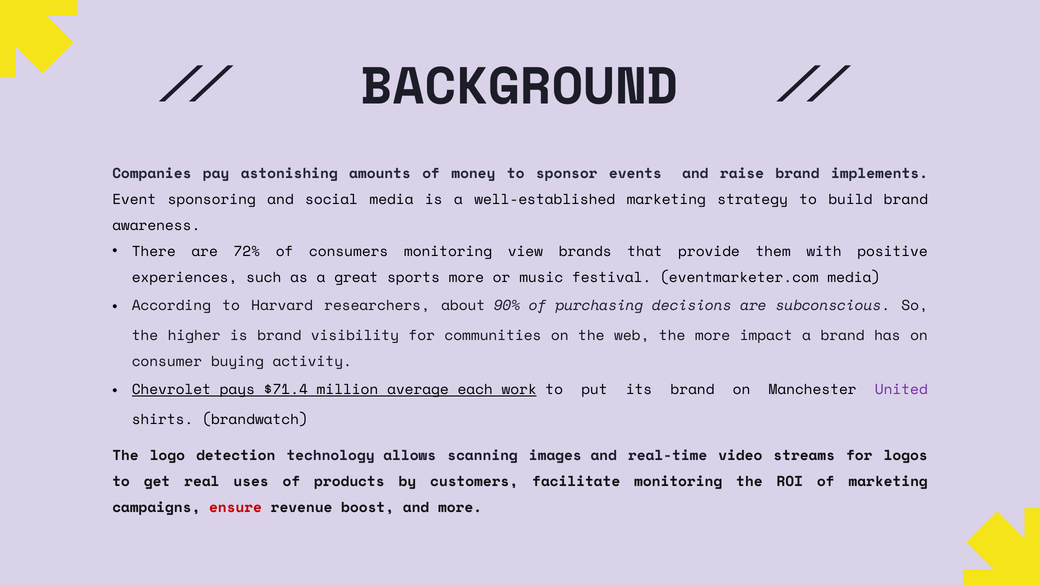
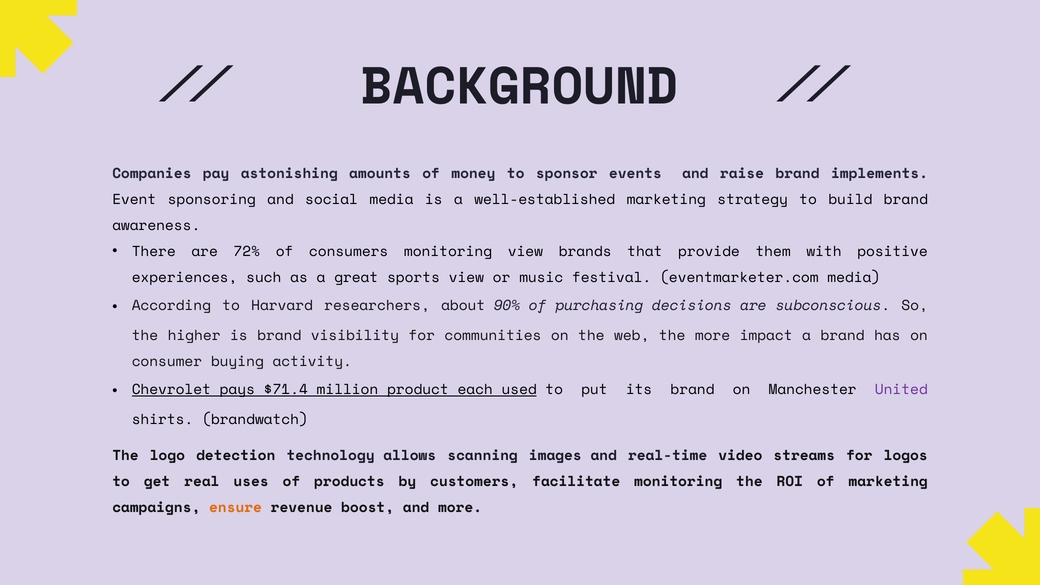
sports more: more -> view (466, 278)
average: average -> product (418, 390)
work: work -> used (519, 390)
ensure colour: red -> orange (235, 508)
